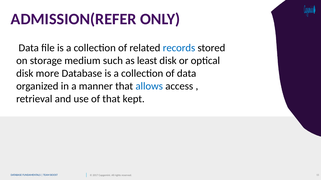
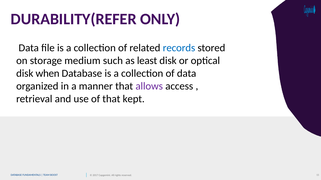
ADMISSION(REFER: ADMISSION(REFER -> DURABILITY(REFER (74, 19)
more: more -> when (48, 74)
allows colour: blue -> purple (149, 86)
